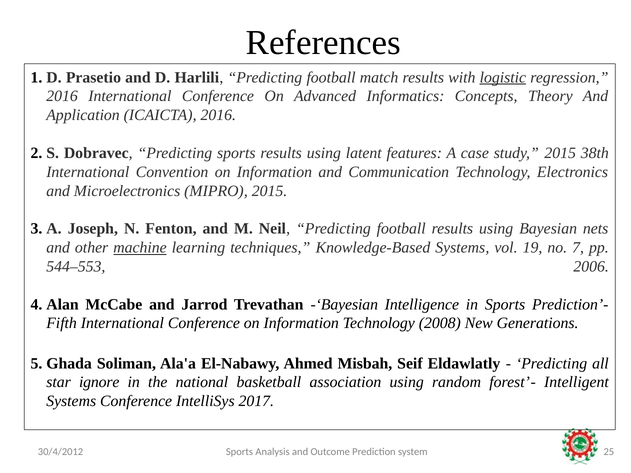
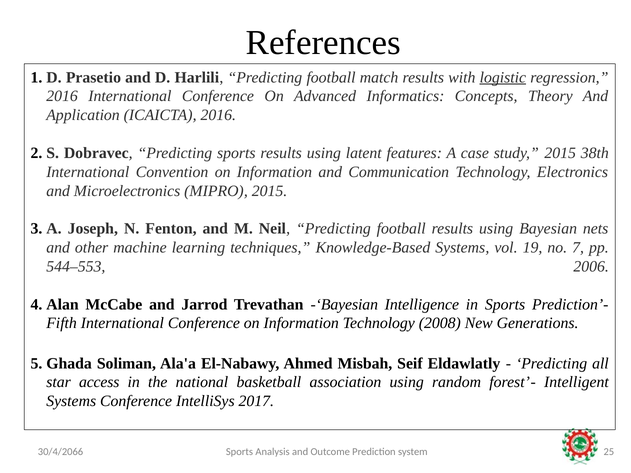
machine underline: present -> none (140, 248)
ignore: ignore -> access (99, 382)
30/4/2012: 30/4/2012 -> 30/4/2066 (61, 452)
